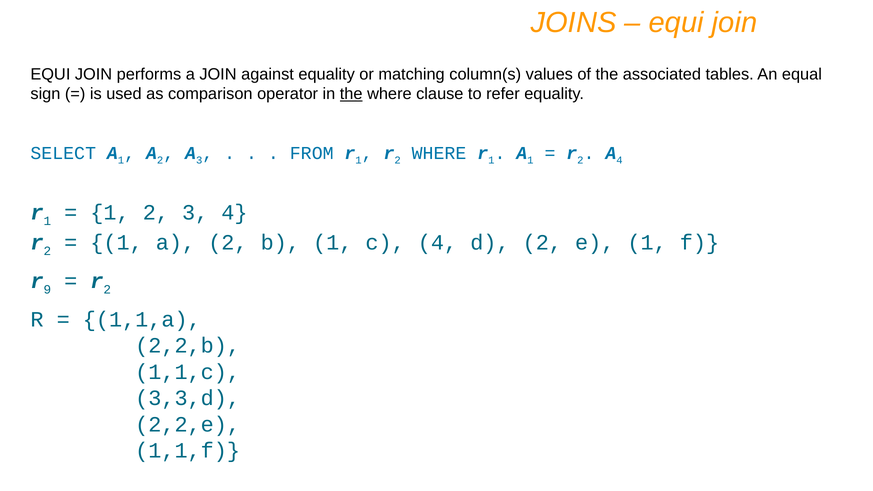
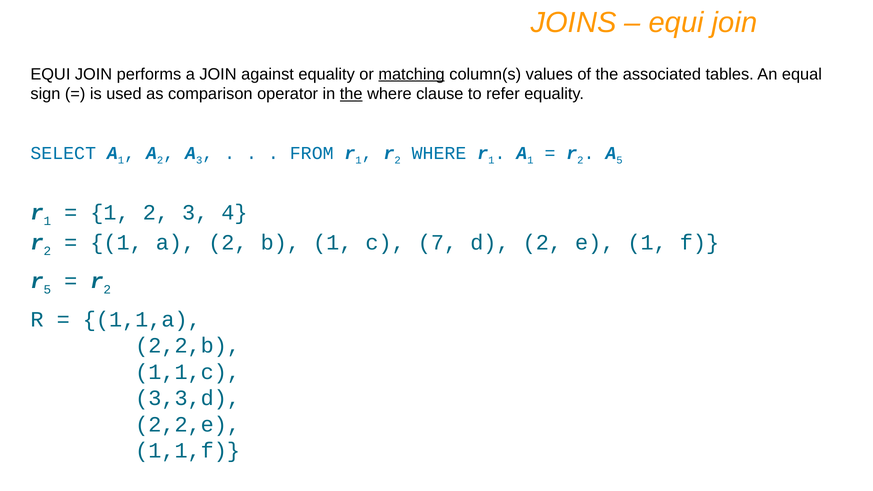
matching underline: none -> present (412, 74)
A 4: 4 -> 5 (619, 160)
c 4: 4 -> 7 (438, 243)
r 9: 9 -> 5 (47, 290)
